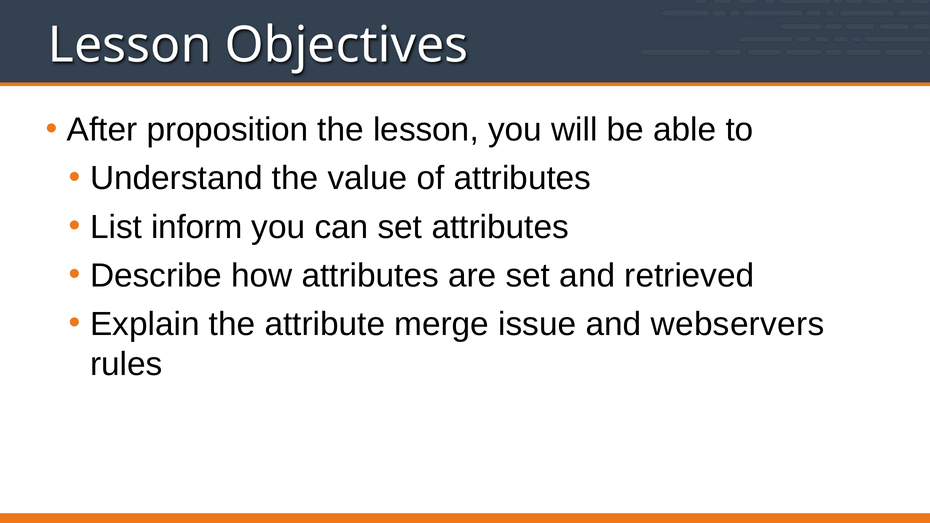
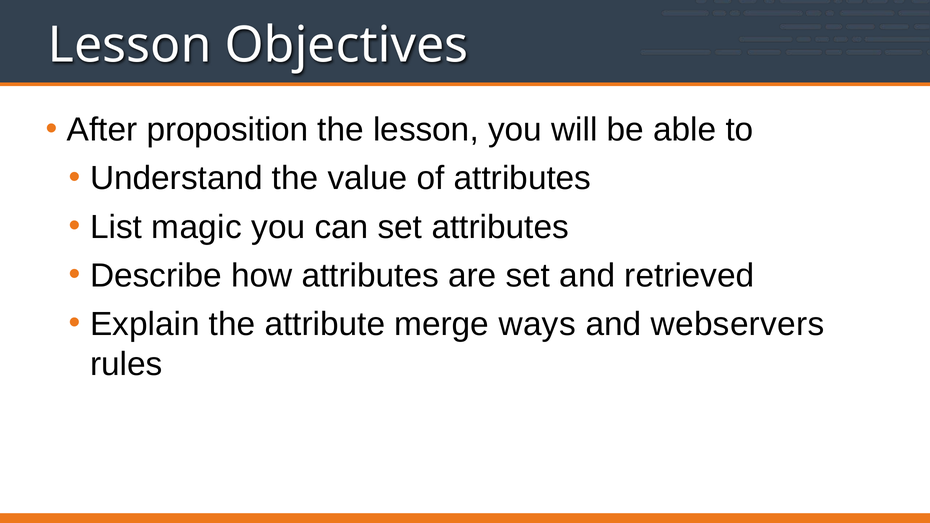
inform: inform -> magic (197, 227)
issue: issue -> ways (537, 324)
